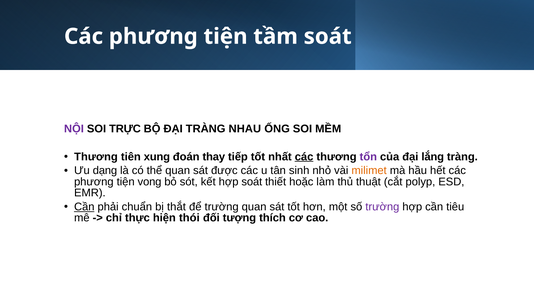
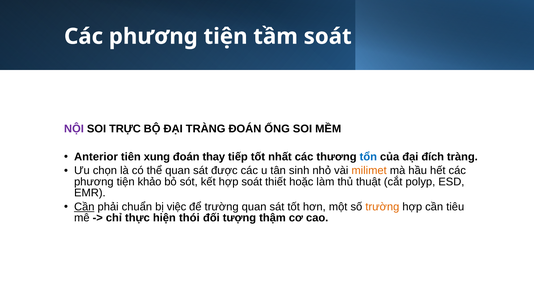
TRÀNG NHAU: NHAU -> ĐOÁN (245, 128)
Thương: Thương -> Anterior (96, 156)
các underline: present -> none (304, 156)
tổn colour: purple -> blue (368, 156)
lắng: lắng -> đích (433, 156)
dạng: dạng -> chọn (105, 170)
vong: vong -> khảo (150, 181)
thắt: thắt -> việc (177, 206)
trường colour: purple -> orange (382, 206)
thích: thích -> thậm (272, 217)
